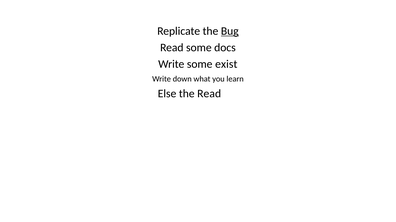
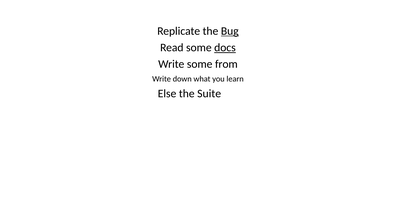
docs underline: none -> present (225, 48)
exist: exist -> from (226, 64)
Read: Read -> Suite (209, 94)
